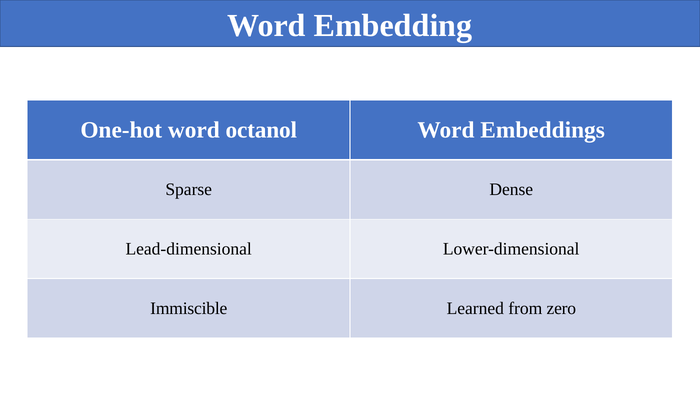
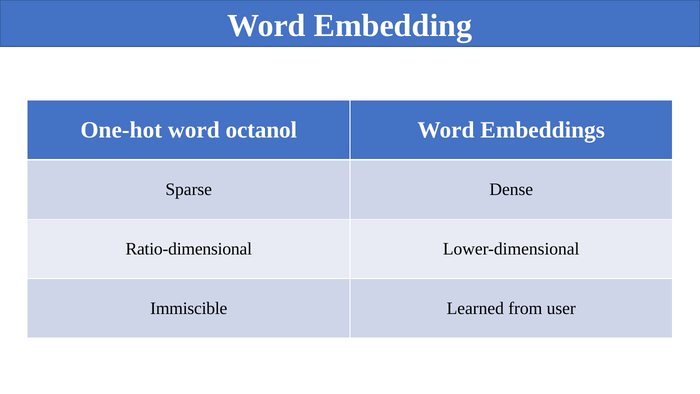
Lead-dimensional: Lead-dimensional -> Ratio-dimensional (189, 249)
zero: zero -> user (561, 308)
